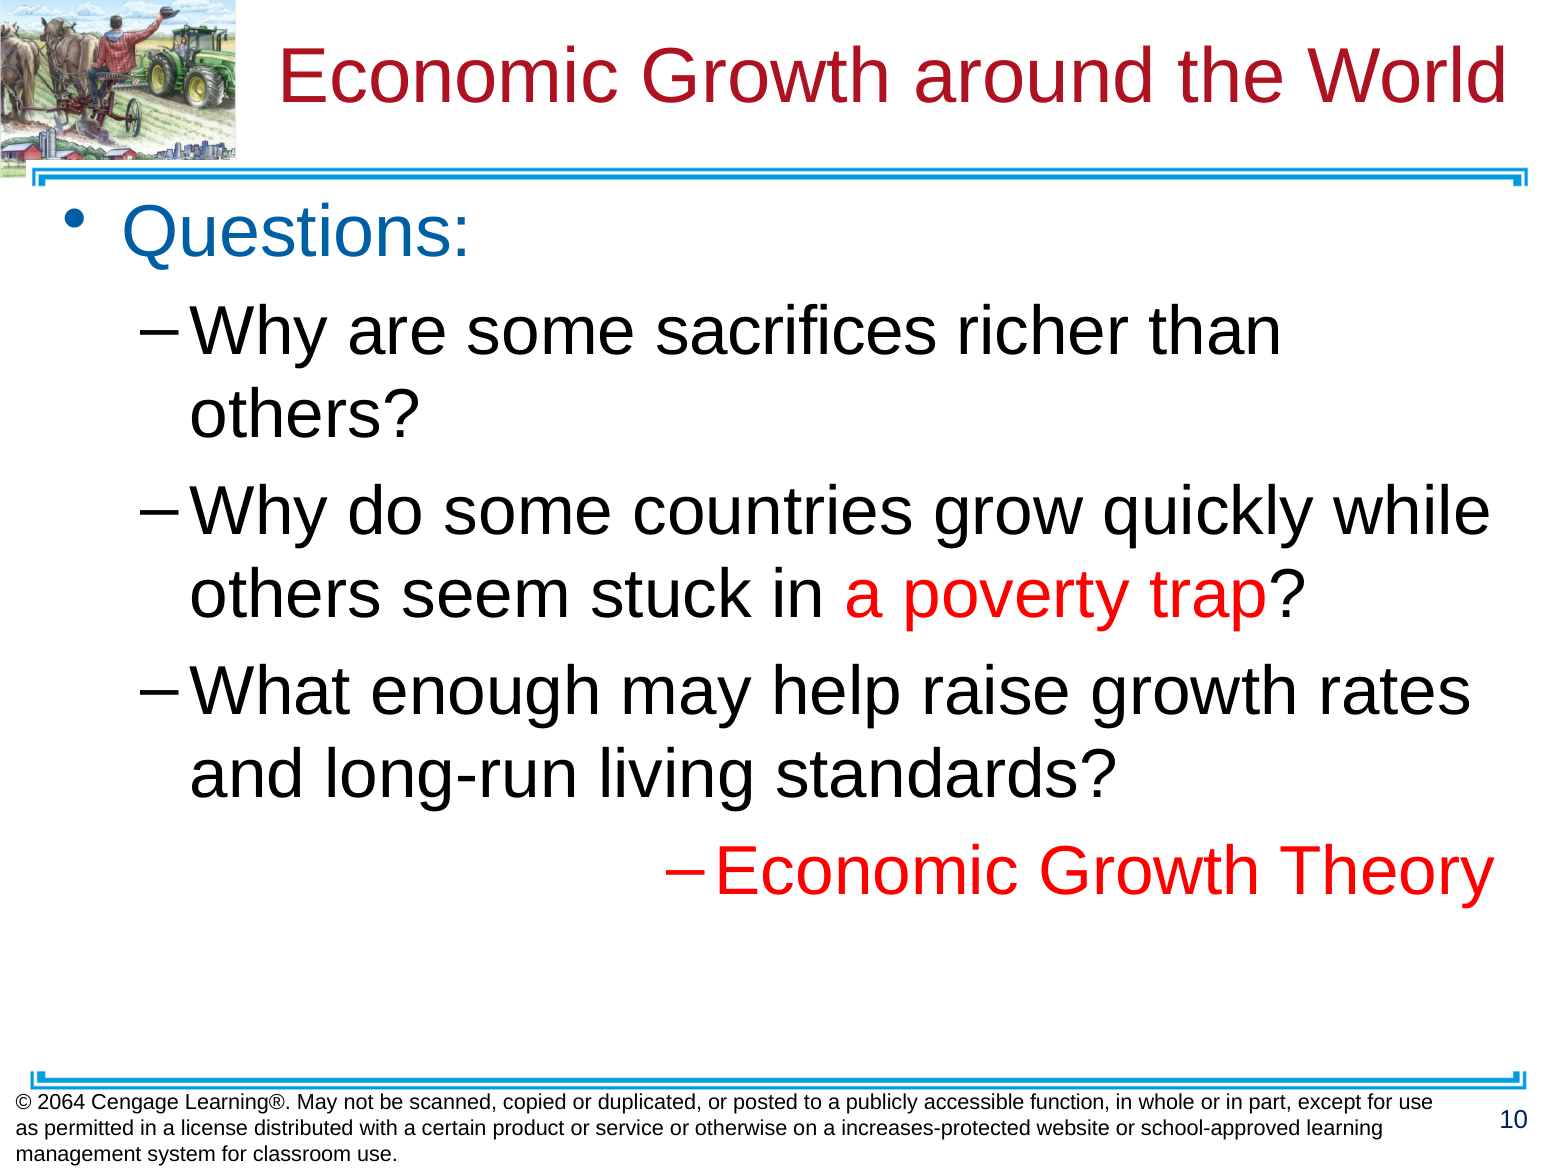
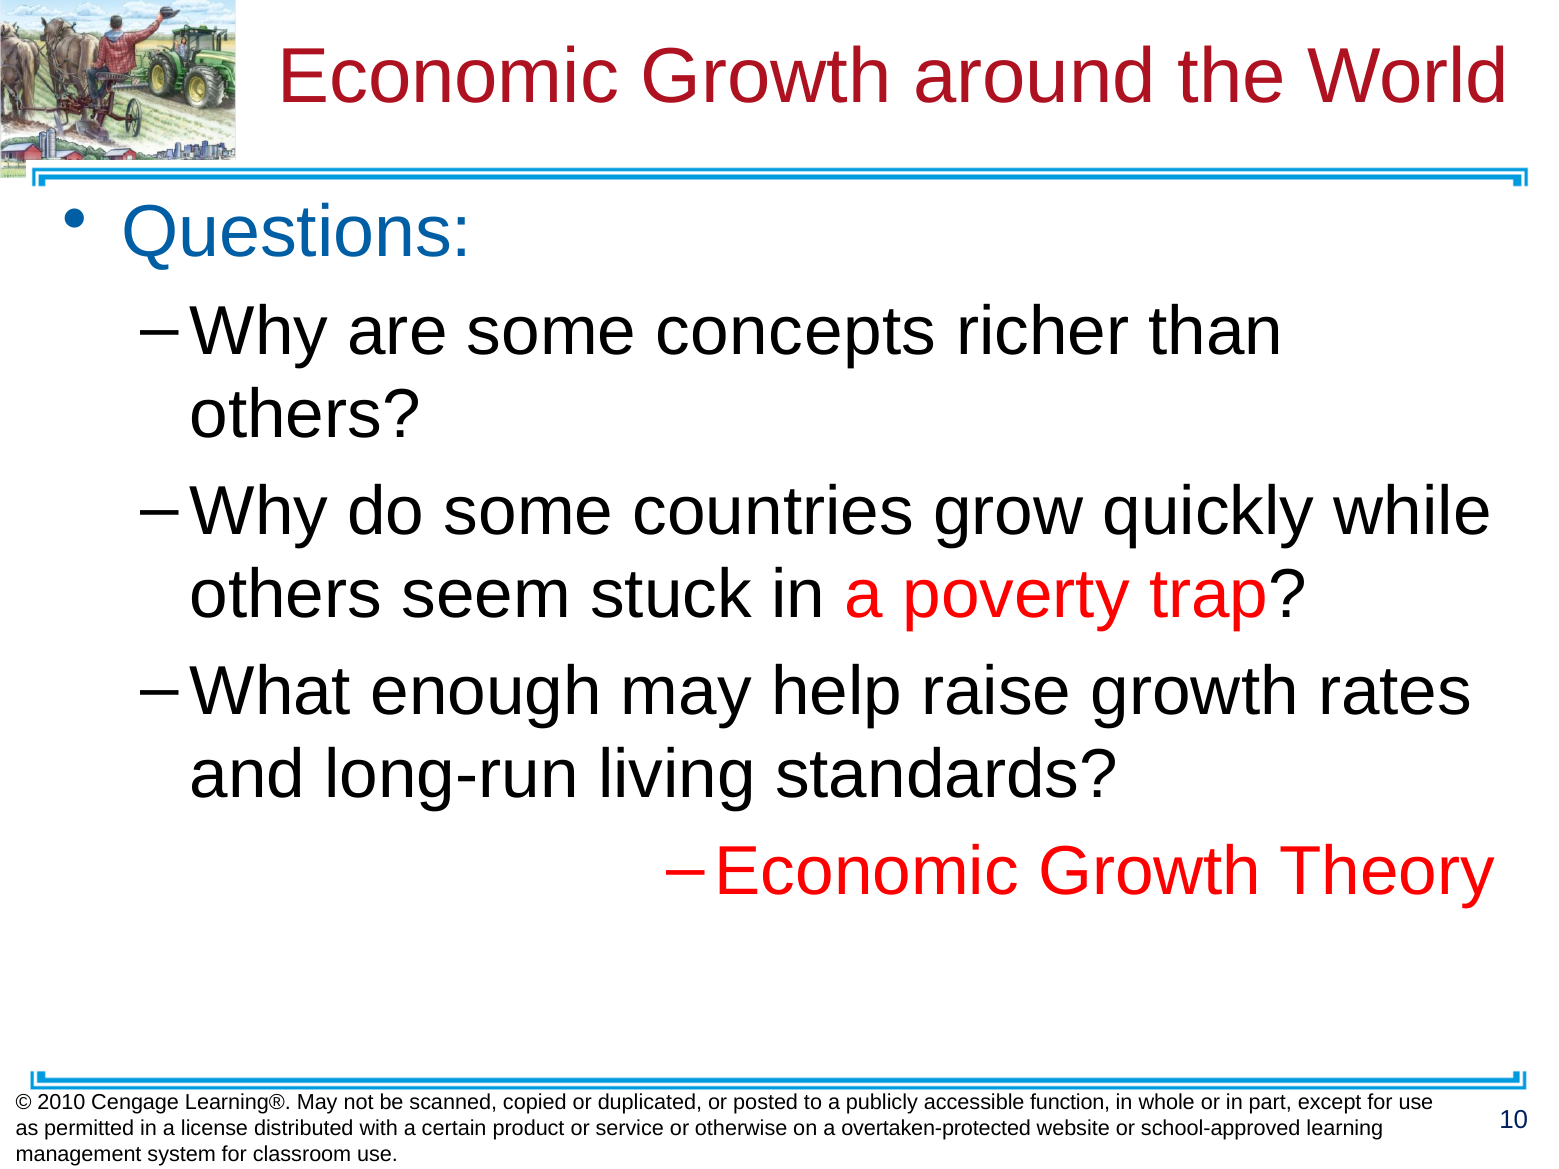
sacrifices: sacrifices -> concepts (796, 331)
2064: 2064 -> 2010 (61, 1102)
increases-protected: increases-protected -> overtaken-protected (936, 1128)
